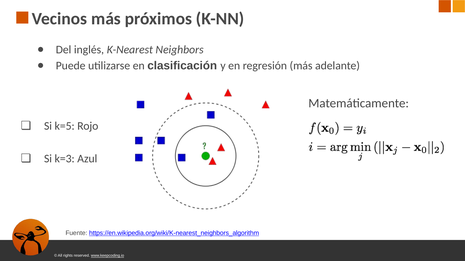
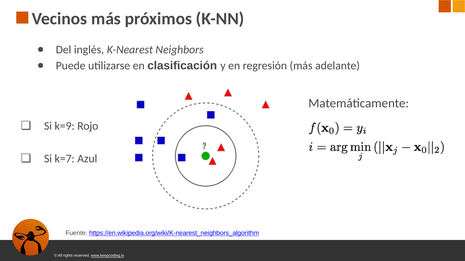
k=5: k=5 -> k=9 (65, 126)
k=3: k=3 -> k=7 (65, 159)
